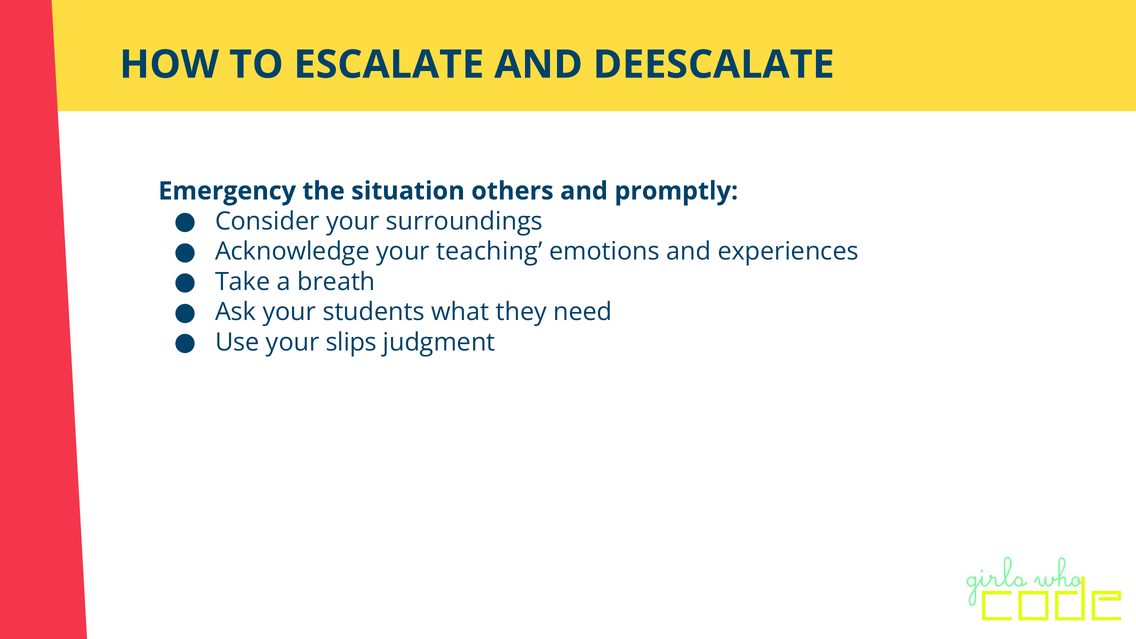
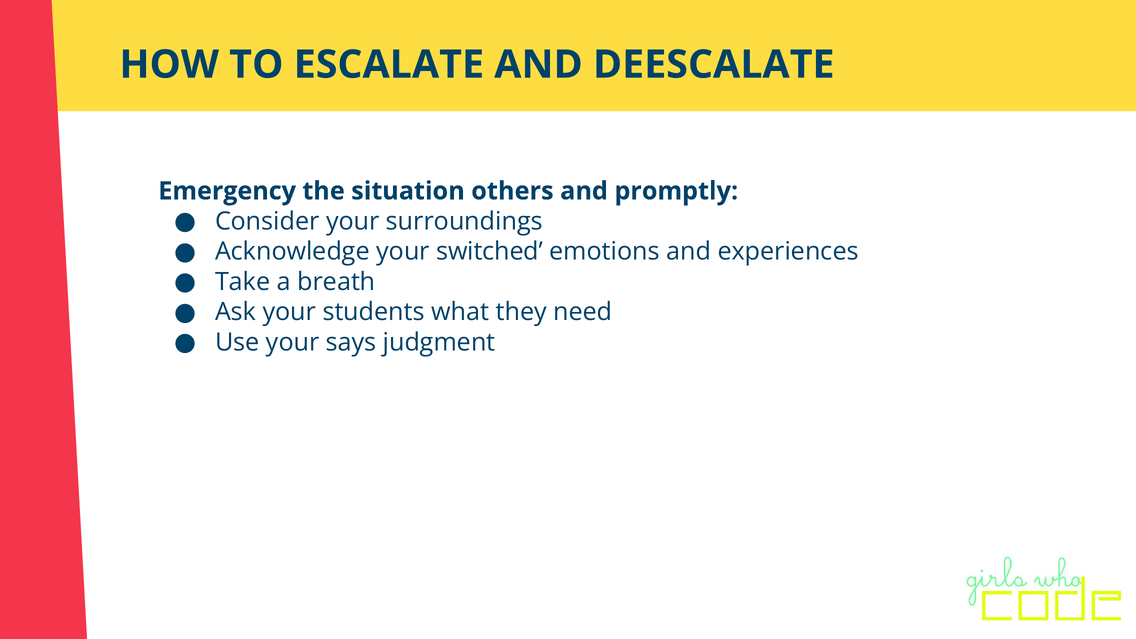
teaching: teaching -> switched (490, 252)
slips: slips -> says (351, 342)
